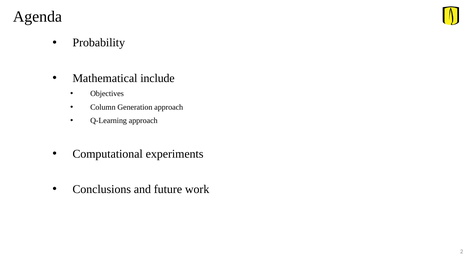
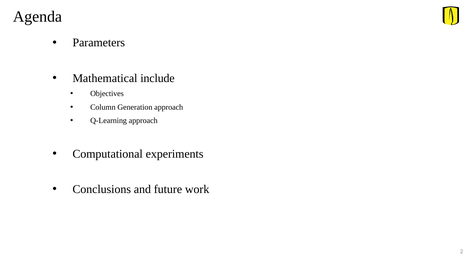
Probability: Probability -> Parameters (99, 43)
